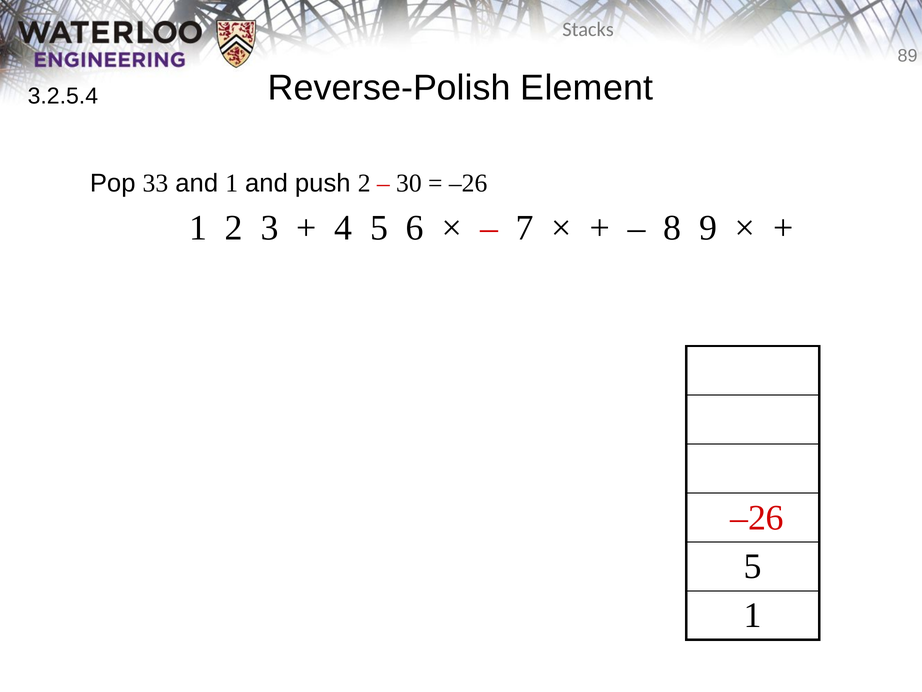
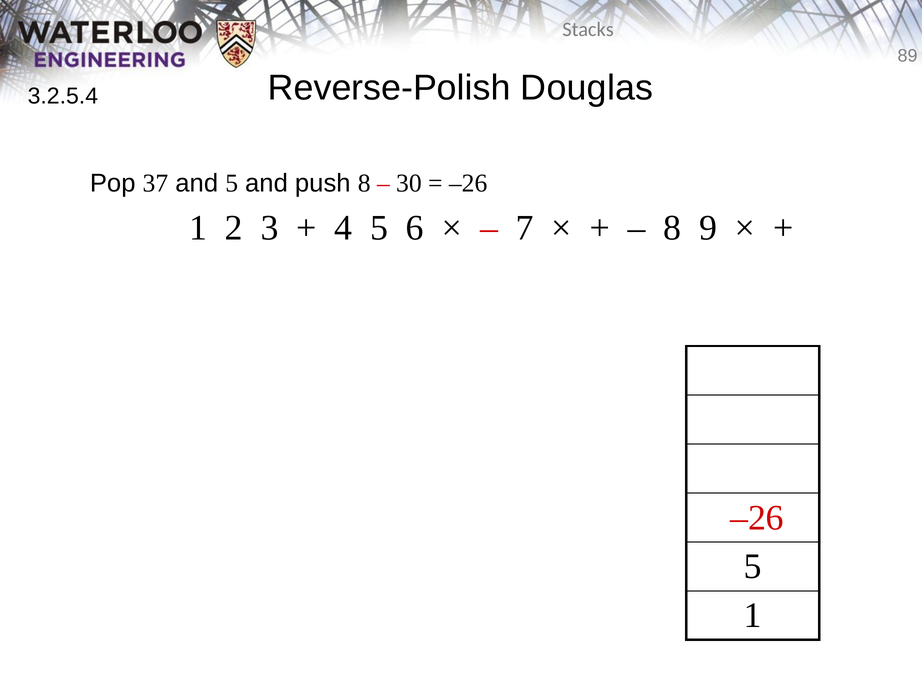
Element: Element -> Douglas (587, 88)
33: 33 -> 37 (155, 183)
and 1: 1 -> 5 (232, 183)
push 2: 2 -> 8 (364, 183)
